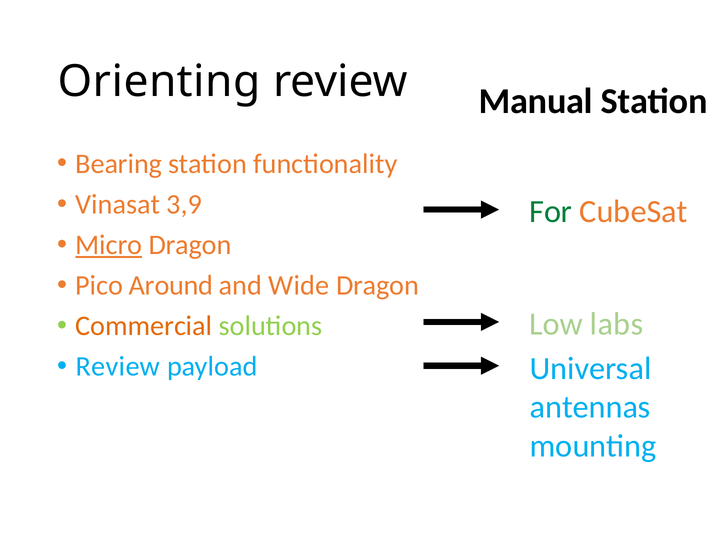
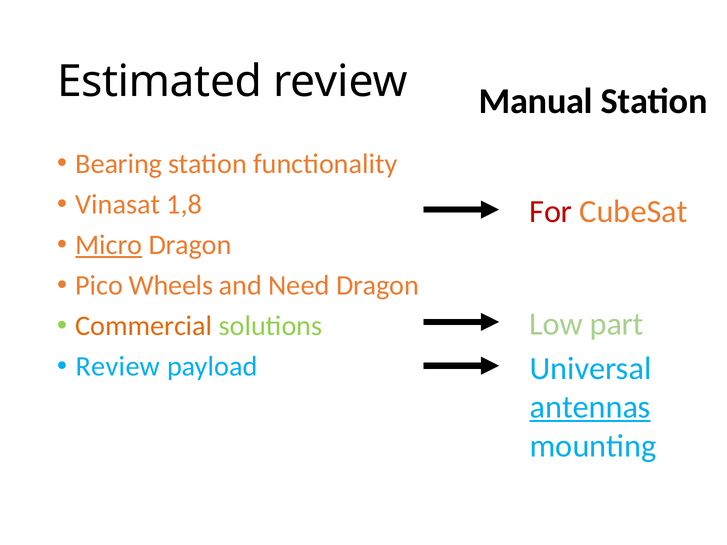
Orienting: Orienting -> Estimated (160, 81)
3,9: 3,9 -> 1,8 (184, 204)
For colour: green -> red (551, 212)
Around: Around -> Wheels (171, 286)
Wide: Wide -> Need (299, 286)
labs: labs -> part (617, 324)
antennas underline: none -> present (590, 407)
